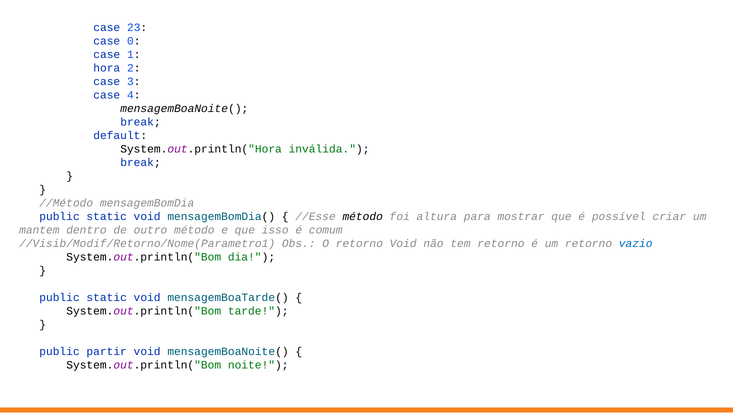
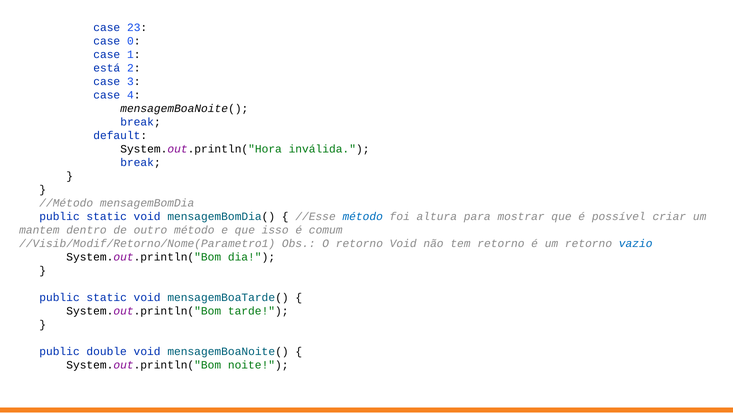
hora: hora -> está (107, 68)
método colour: black -> blue (363, 216)
partir: partir -> double (107, 351)
